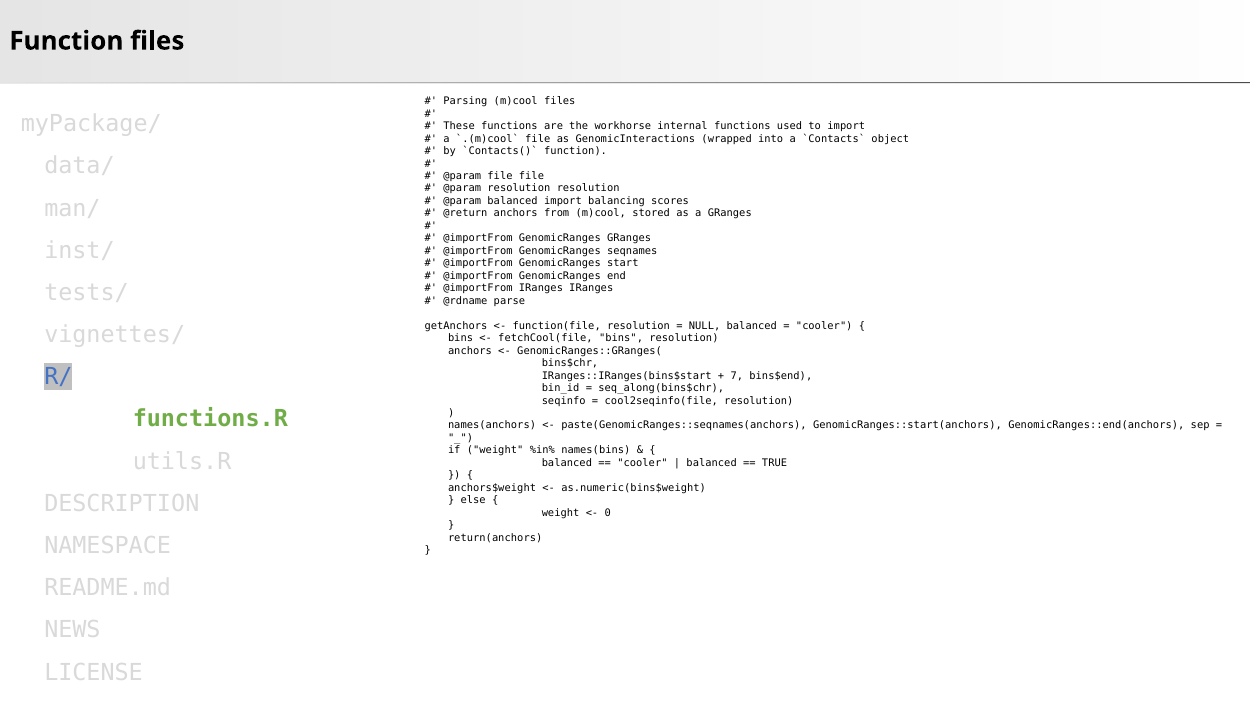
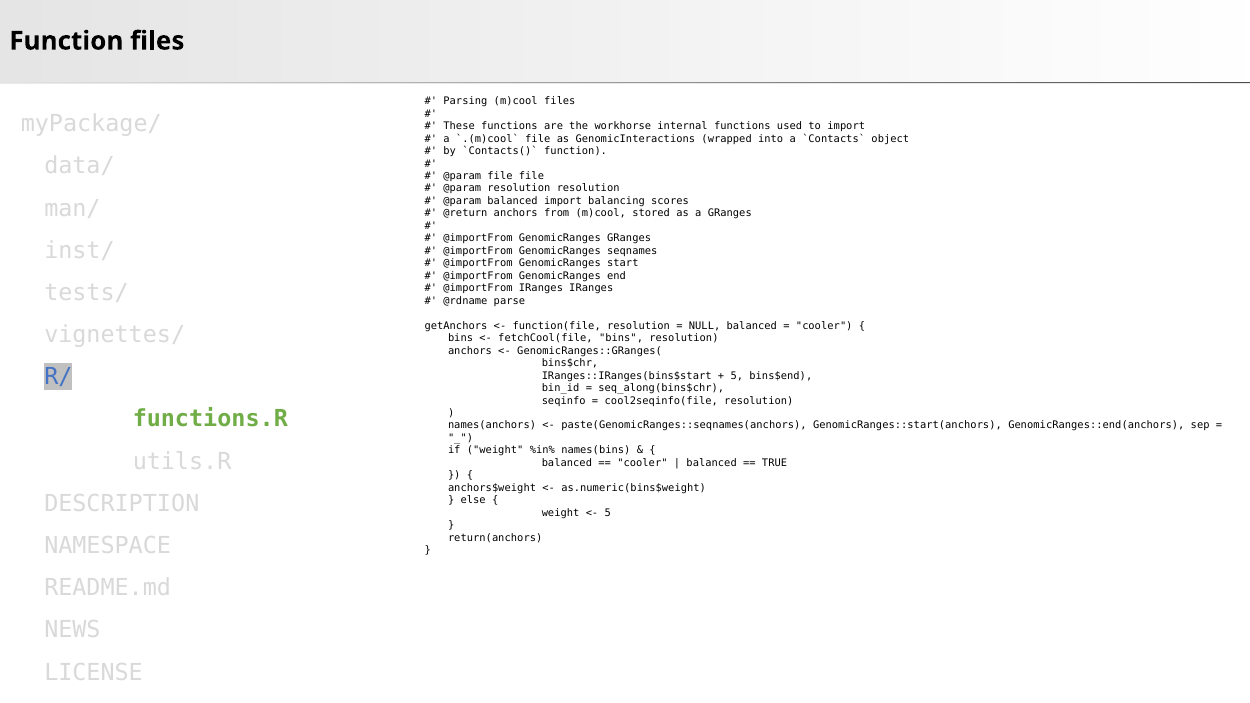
7: 7 -> 5 (737, 376)
0: 0 -> 5 (608, 513)
